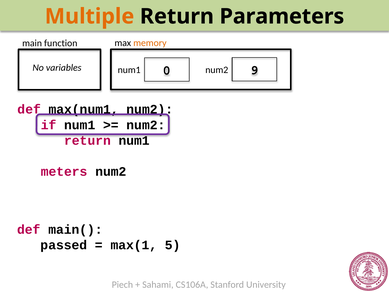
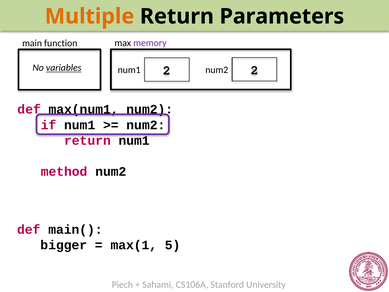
memory colour: orange -> purple (150, 43)
variables underline: none -> present (64, 68)
num1 0: 0 -> 2 (167, 70)
num2 9: 9 -> 2 (254, 70)
meters: meters -> method (64, 172)
passed: passed -> bigger (64, 245)
